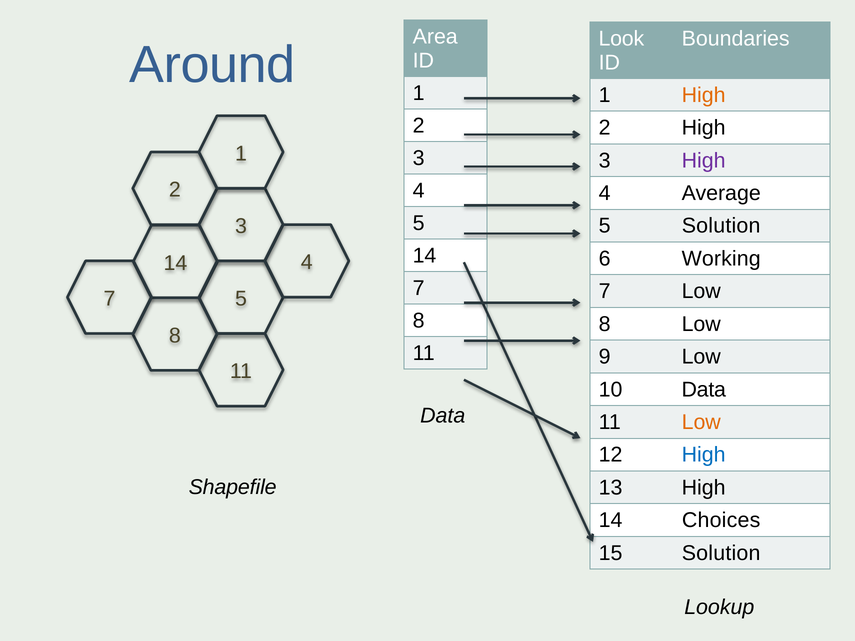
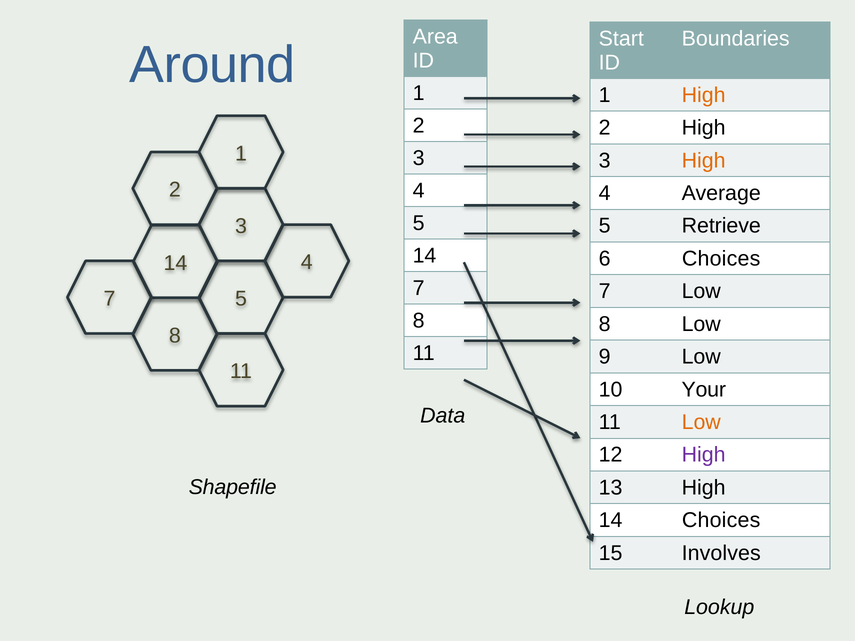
Look: Look -> Start (621, 39)
High colour: purple -> orange (704, 161)
5 Solution: Solution -> Retrieve (721, 226)
6 Working: Working -> Choices (721, 259)
10 Data: Data -> Your (704, 390)
High colour: blue -> purple (704, 455)
15 Solution: Solution -> Involves (721, 553)
